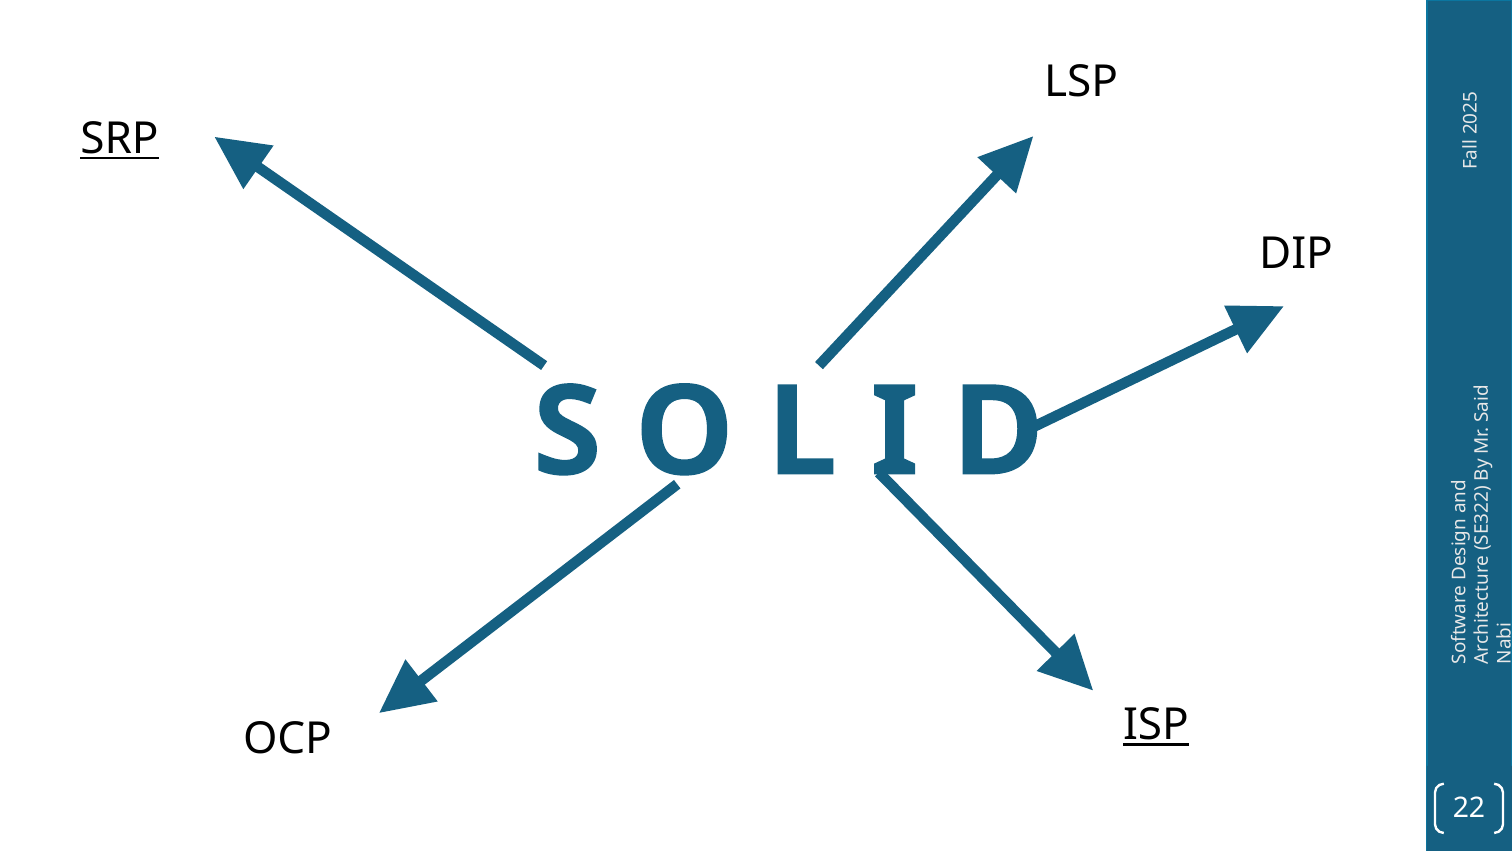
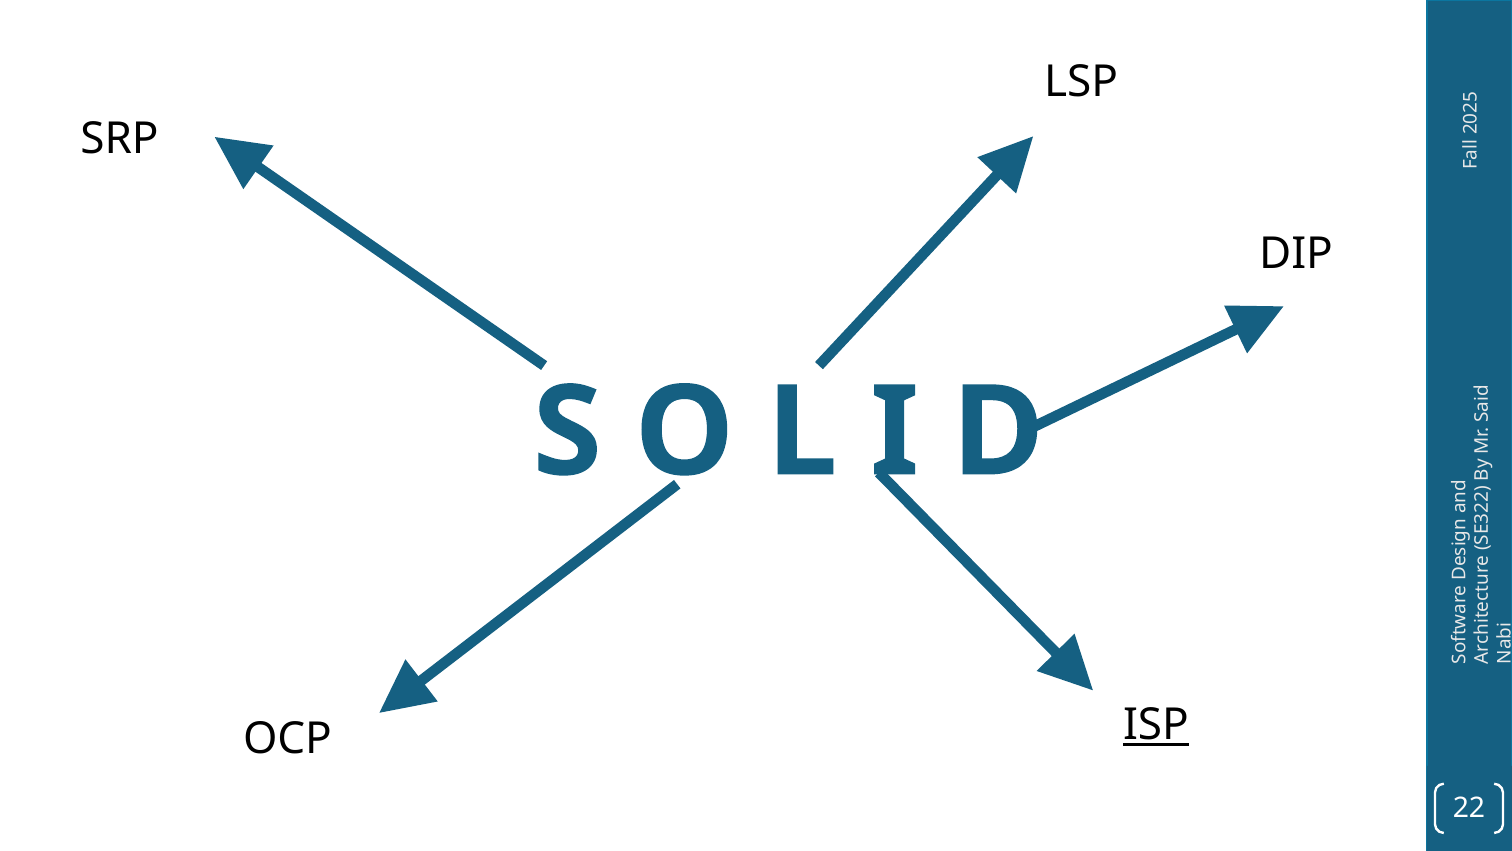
SRP underline: present -> none (120, 139)
